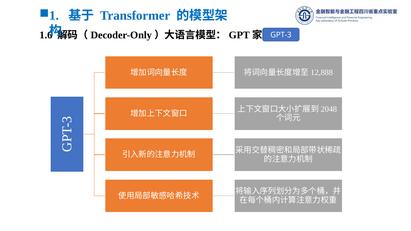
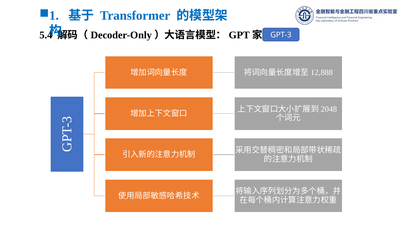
1.6: 1.6 -> 5.4 (46, 35)
